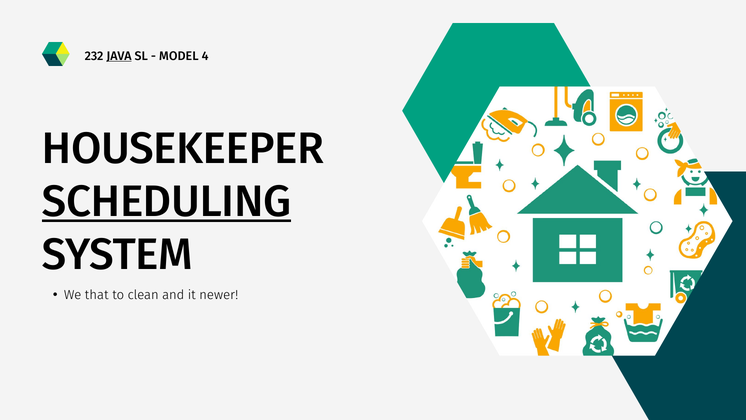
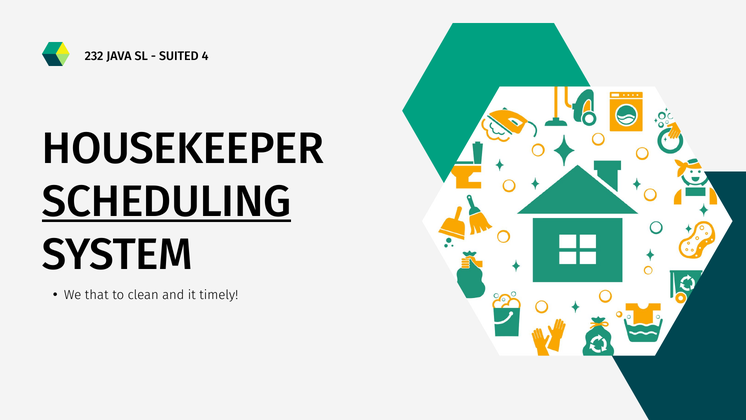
JAVA underline: present -> none (119, 56)
MODEL: MODEL -> SUITED (179, 56)
newer: newer -> timely (219, 295)
